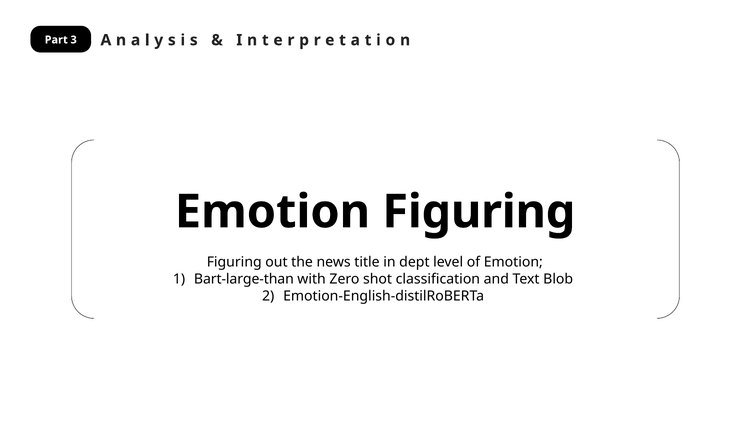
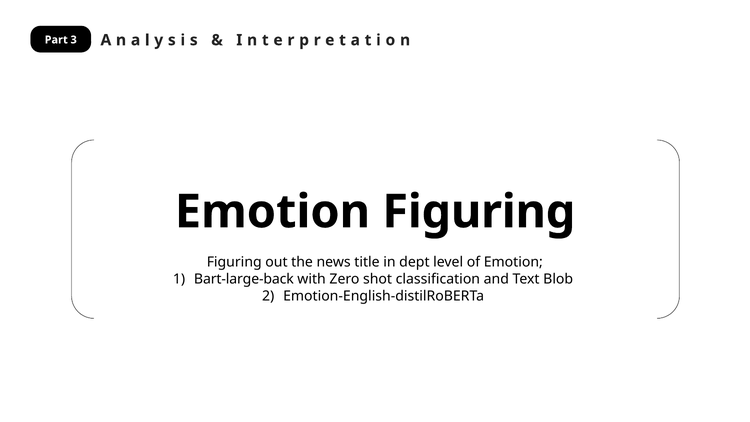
Bart-large-than: Bart-large-than -> Bart-large-back (244, 279)
